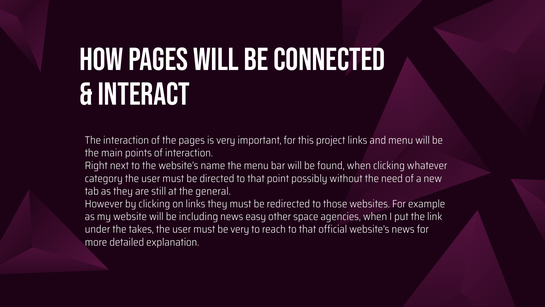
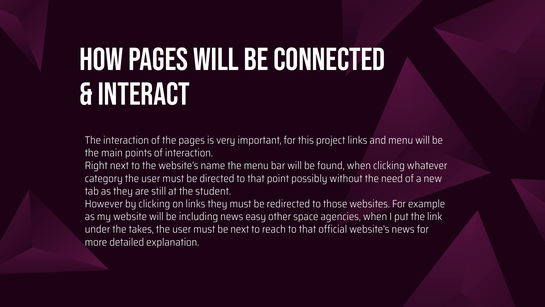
general: general -> student (213, 191)
be very: very -> next (240, 229)
